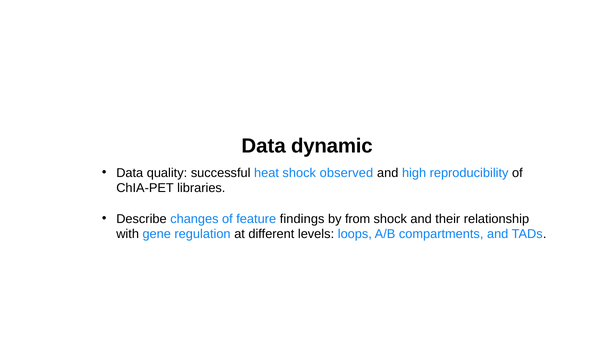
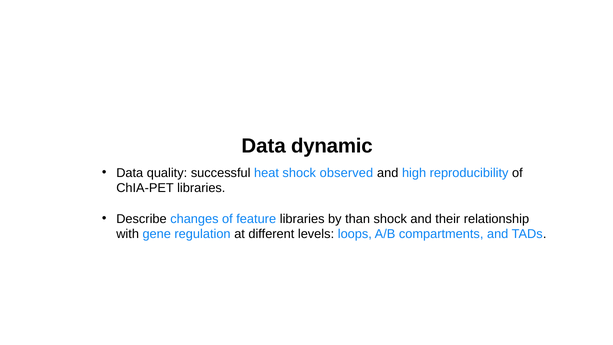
feature findings: findings -> libraries (302, 219)
from: from -> than (358, 219)
